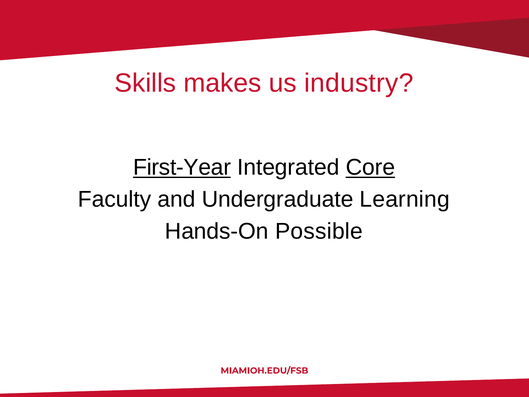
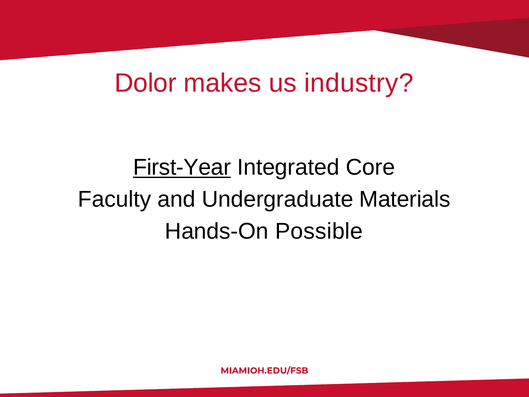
Skills: Skills -> Dolor (145, 83)
Core underline: present -> none (370, 167)
Learning: Learning -> Materials (405, 199)
